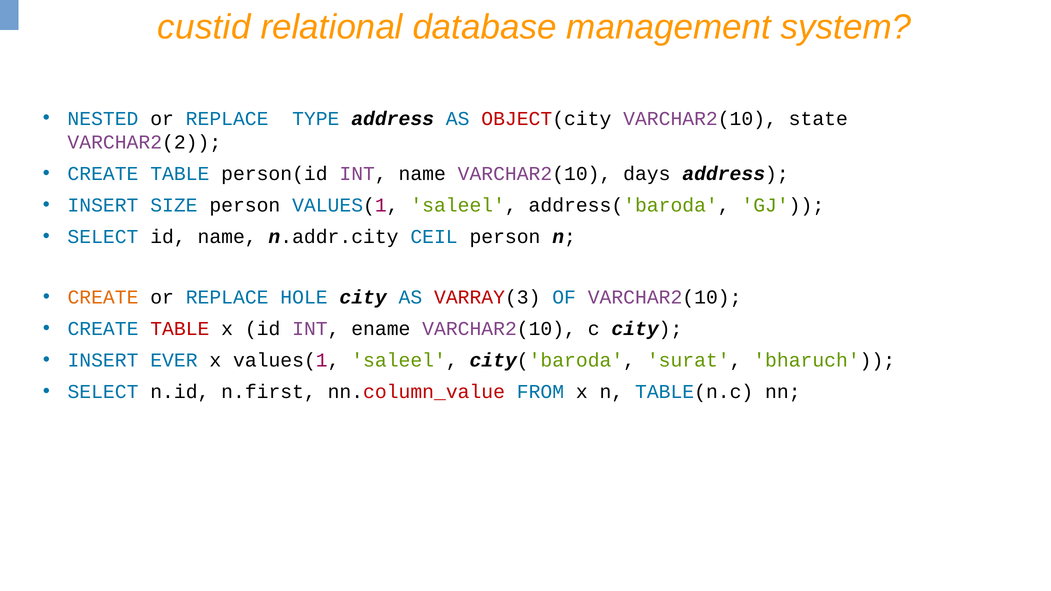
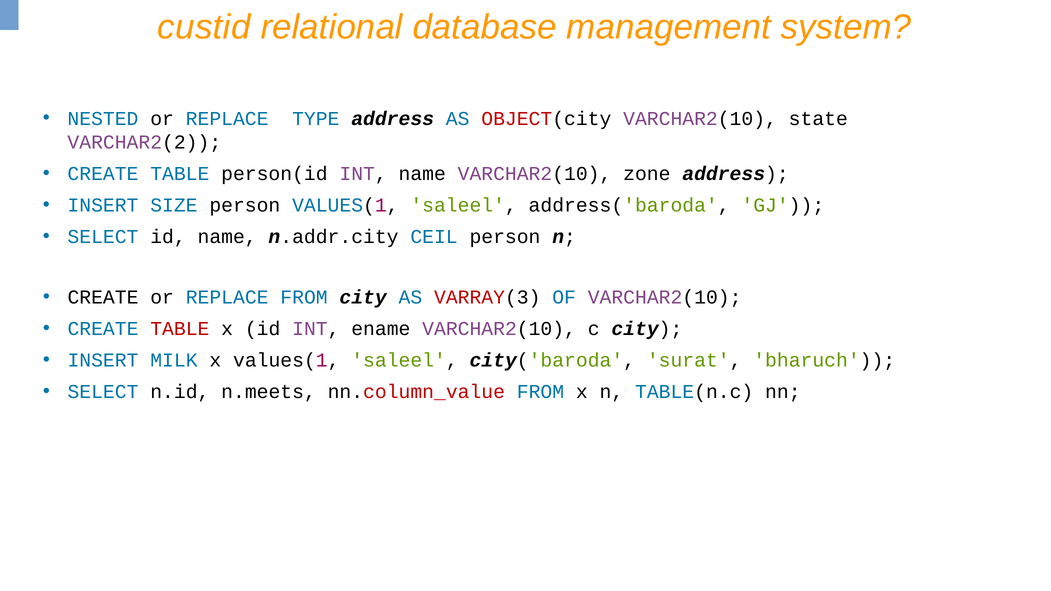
days: days -> zone (647, 174)
CREATE colour: orange -> black (103, 297)
REPLACE HOLE: HOLE -> FROM (304, 297)
EVER: EVER -> MILK (174, 360)
n.first: n.first -> n.meets (269, 392)
